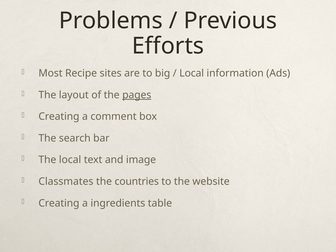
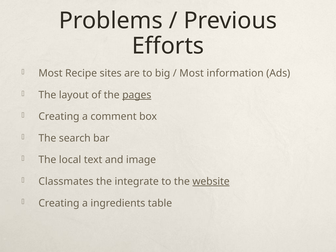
Local: Local -> Most (192, 73)
countries: countries -> integrate (137, 181)
website underline: none -> present (211, 181)
